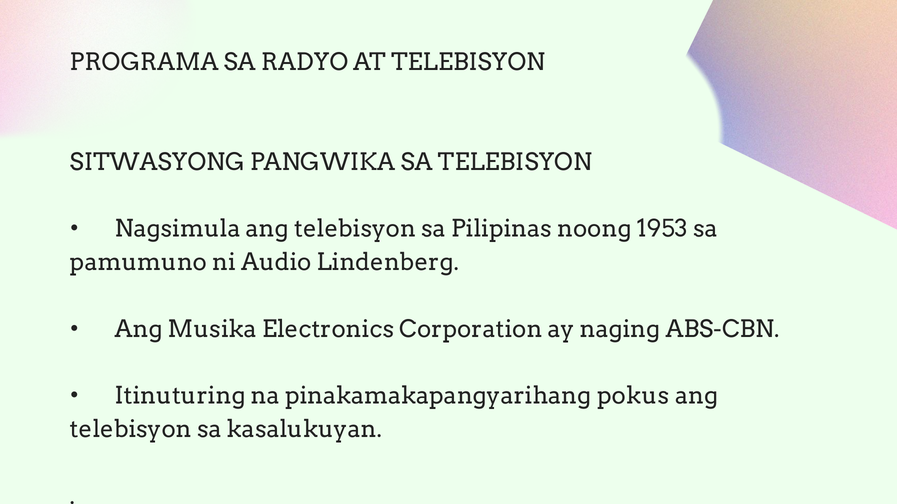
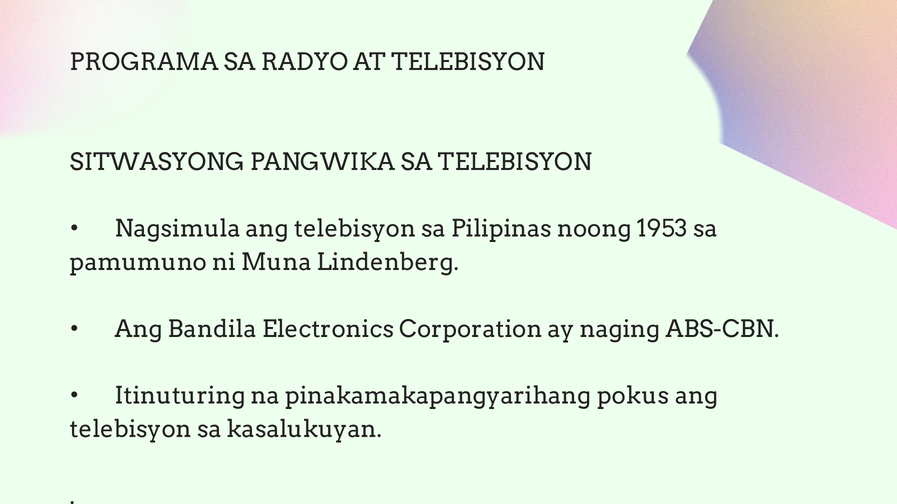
Audio: Audio -> Muna (276, 263)
Musika: Musika -> Bandila (212, 330)
